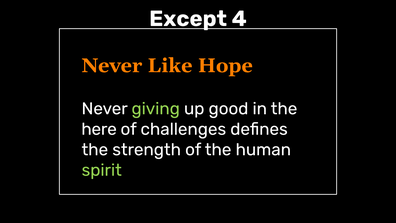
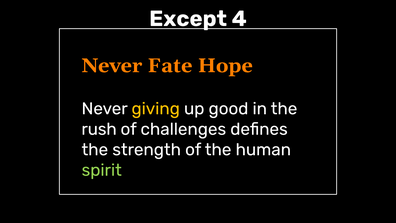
Like: Like -> Fate (170, 66)
giving colour: light green -> yellow (156, 109)
here: here -> rush (99, 129)
